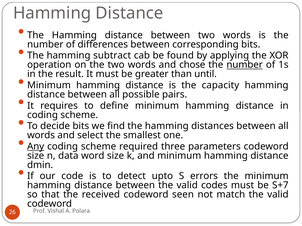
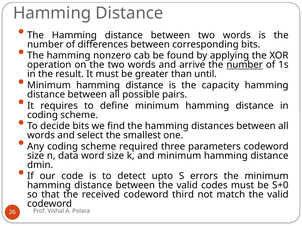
subtract: subtract -> nonzero (112, 56)
chose: chose -> arrive (192, 65)
Any underline: present -> none (36, 147)
S+7: S+7 -> S+0 (280, 186)
seen: seen -> third (183, 195)
